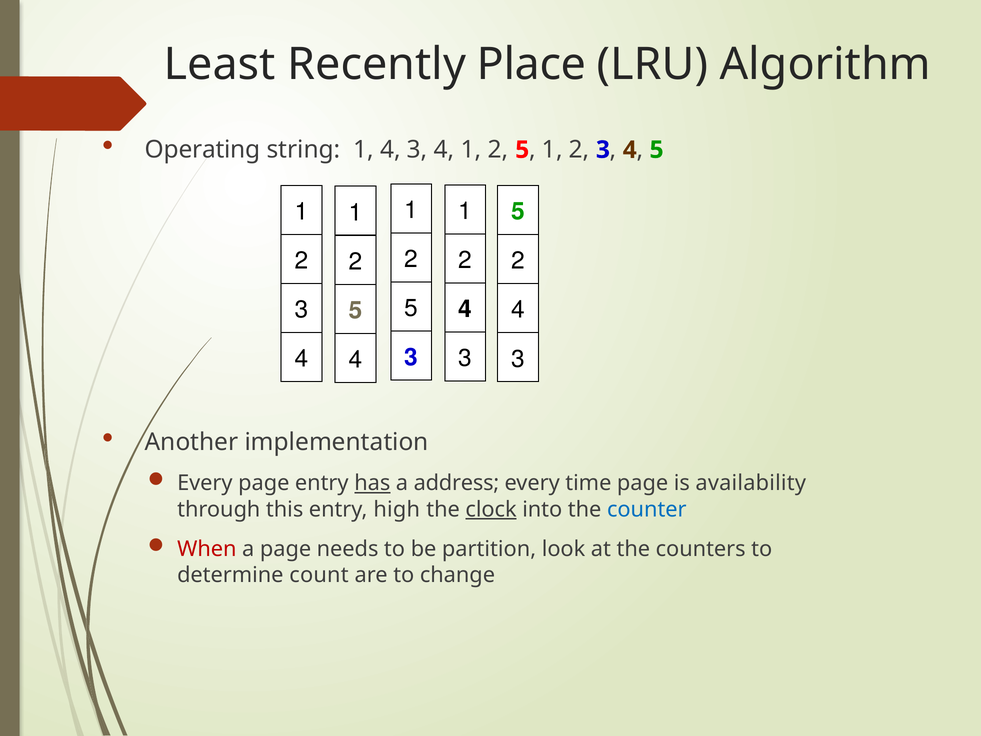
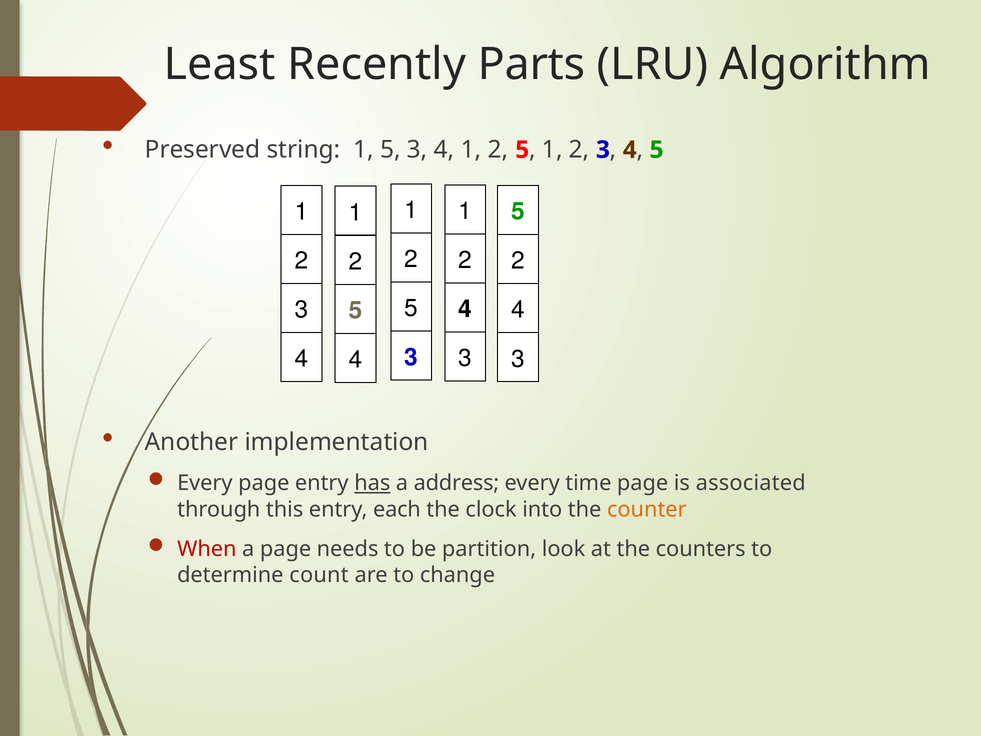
Place: Place -> Parts (531, 64)
Operating: Operating -> Preserved (203, 150)
1 4: 4 -> 5 (390, 150)
availability: availability -> associated (751, 483)
high: high -> each (397, 509)
clock underline: present -> none (491, 509)
counter colour: blue -> orange (647, 509)
